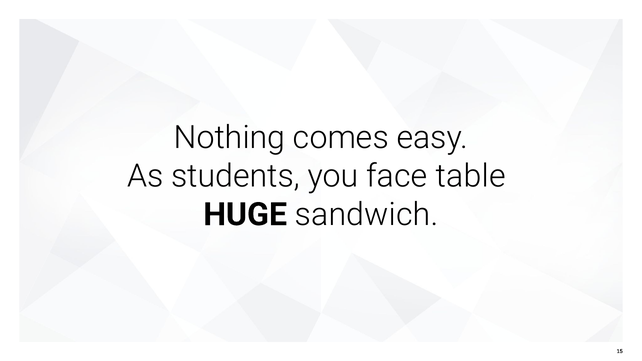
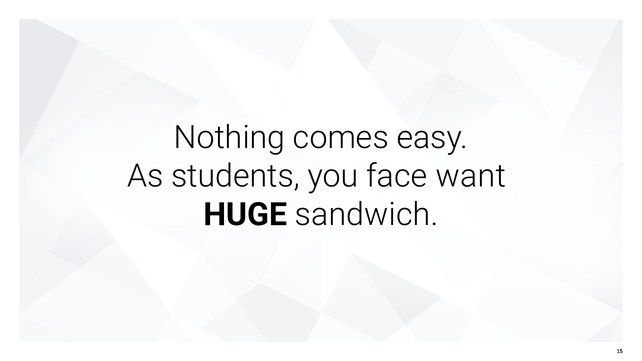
table: table -> want (471, 176)
